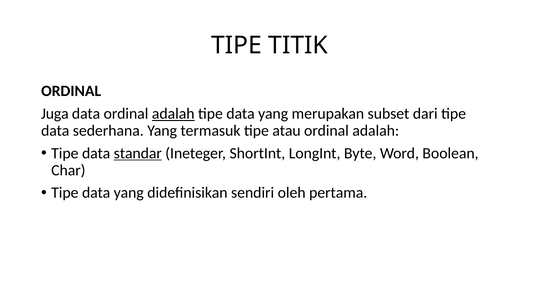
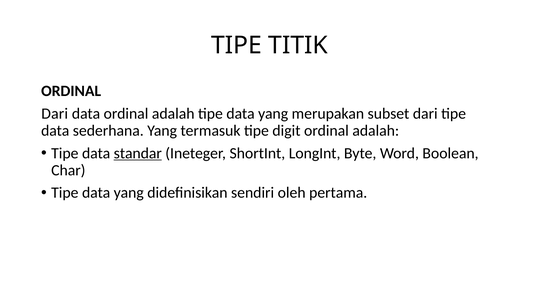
Juga: Juga -> Dari (55, 114)
adalah underline: present -> none (173, 114)
atau: atau -> digit (286, 131)
